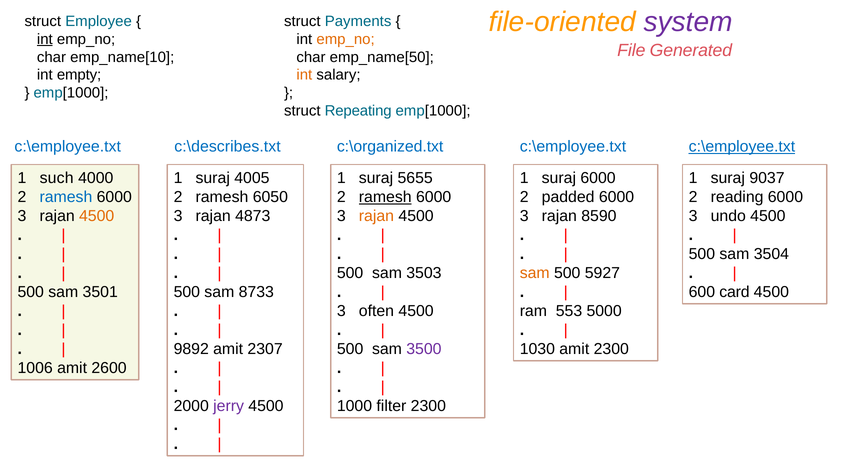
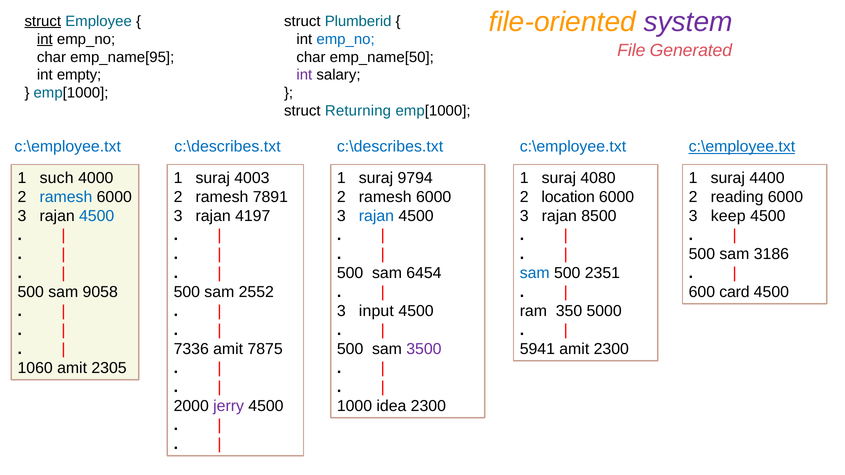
struct underline: none -> present (43, 21)
Payments: Payments -> Plumberid (358, 21)
emp_no colour: orange -> blue (346, 39)
emp_name[10: emp_name[10 -> emp_name[95 (122, 57)
int colour: orange -> purple (304, 75)
Repeating: Repeating -> Returning (358, 111)
c:\organized.txt: c:\organized.txt -> c:\describes.txt (390, 147)
4005: 4005 -> 4003 (252, 178)
5655: 5655 -> 9794 (415, 178)
suraj 6000: 6000 -> 4080 (598, 178)
9037: 9037 -> 4400 (767, 178)
6050: 6050 -> 7891 (270, 197)
ramesh underline: present -> none (385, 197)
padded: padded -> location (568, 197)
4500 colour: orange -> blue (97, 216)
4873: 4873 -> 4197 (253, 216)
rajan colour: orange -> blue (376, 216)
8590: 8590 -> 8500 (599, 216)
undo: undo -> keep (728, 216)
3504: 3504 -> 3186 (771, 254)
3503: 3503 -> 6454 (424, 273)
sam colour: orange -> blue (535, 273)
5927: 5927 -> 2351 (602, 273)
3501: 3501 -> 9058 (100, 292)
8733: 8733 -> 2552 (256, 292)
often: often -> input (376, 311)
553: 553 -> 350 (569, 311)
9892: 9892 -> 7336 (191, 349)
2307: 2307 -> 7875 (265, 349)
1030: 1030 -> 5941 (537, 349)
1006: 1006 -> 1060 (35, 369)
2600: 2600 -> 2305 (109, 369)
filter: filter -> idea (391, 407)
